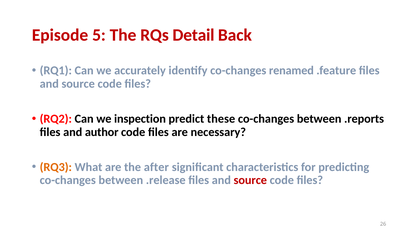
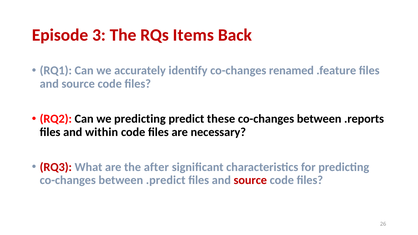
5: 5 -> 3 (99, 35)
Detail: Detail -> Items (193, 35)
we inspection: inspection -> predicting (140, 119)
author: author -> within (102, 132)
RQ3 colour: orange -> red (56, 167)
.release: .release -> .predict (166, 180)
